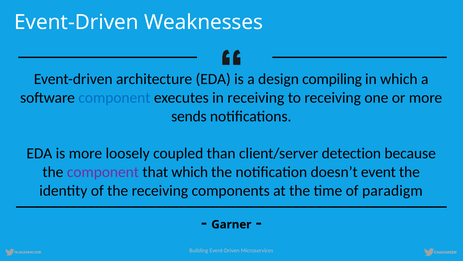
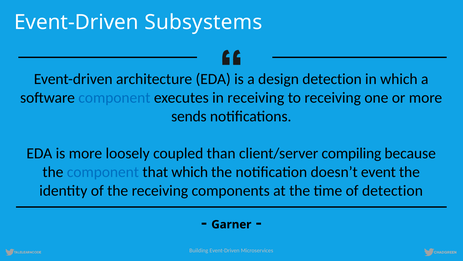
Weaknesses: Weaknesses -> Subsystems (203, 22)
design compiling: compiling -> detection (332, 79)
detection: detection -> compiling (351, 153)
component colour: purple -> blue (103, 172)
of paradigm: paradigm -> detection (392, 190)
